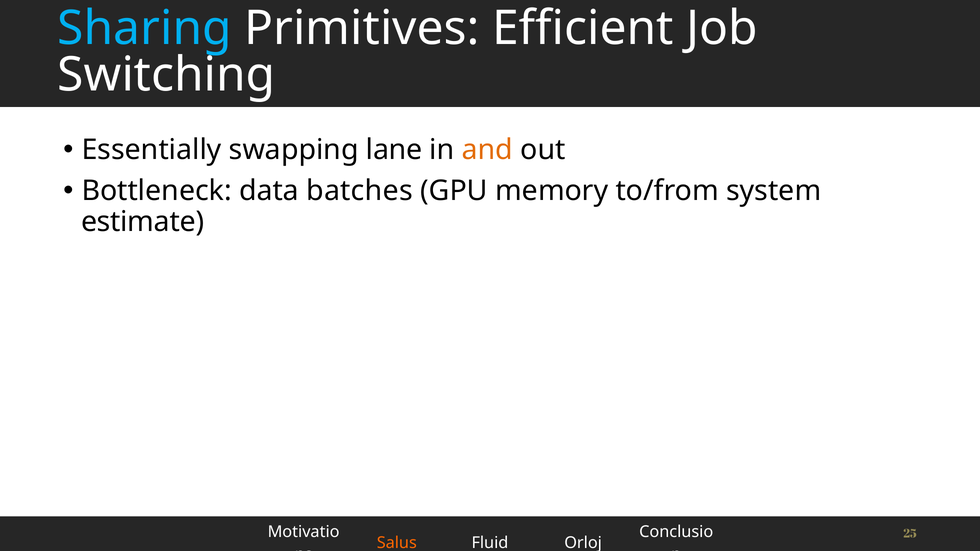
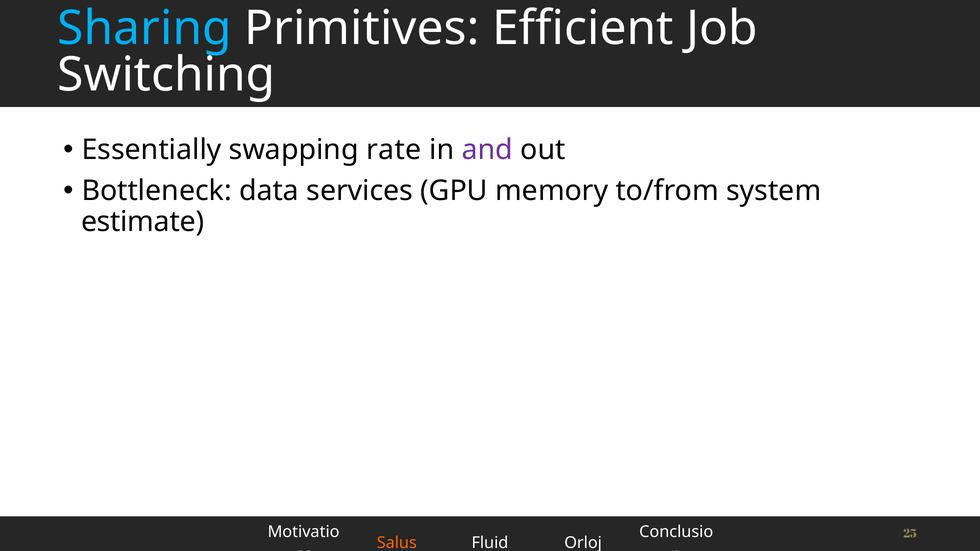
lane: lane -> rate (394, 150)
and colour: orange -> purple (487, 150)
batches: batches -> services (360, 191)
